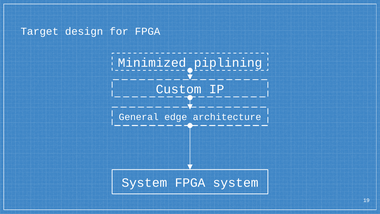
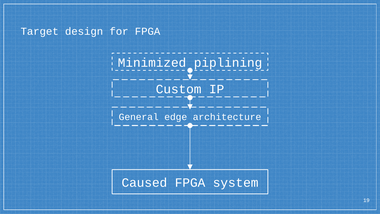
System: System -> Caused (144, 182)
